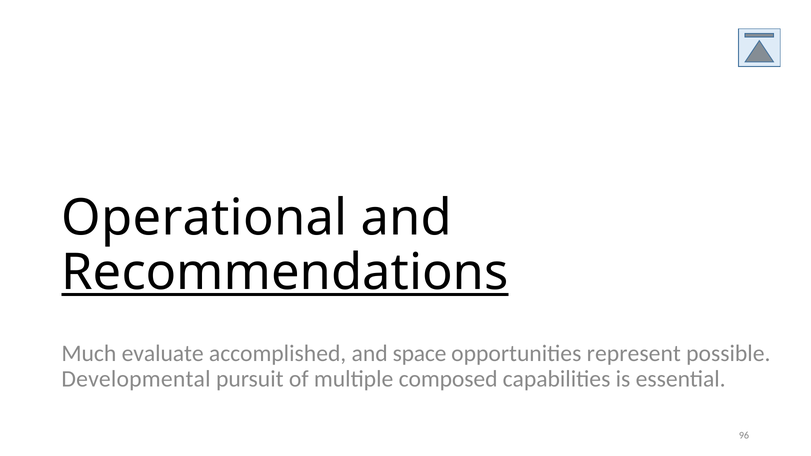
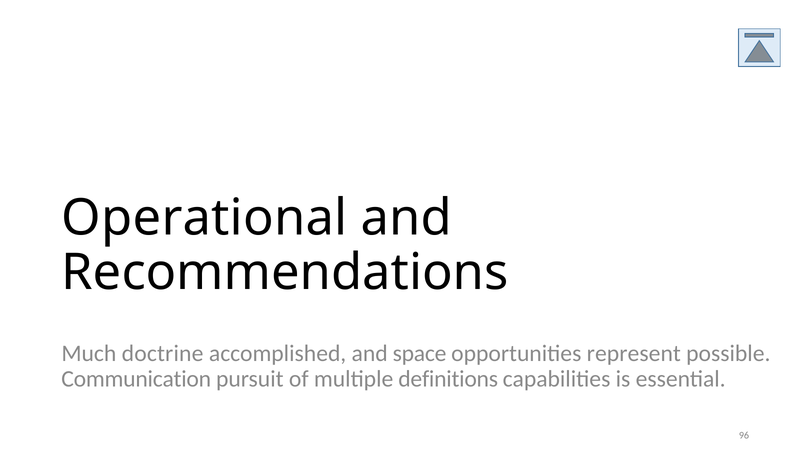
Recommendations underline: present -> none (285, 273)
evaluate: evaluate -> doctrine (163, 354)
Developmental: Developmental -> Communication (136, 379)
composed: composed -> definitions (448, 379)
